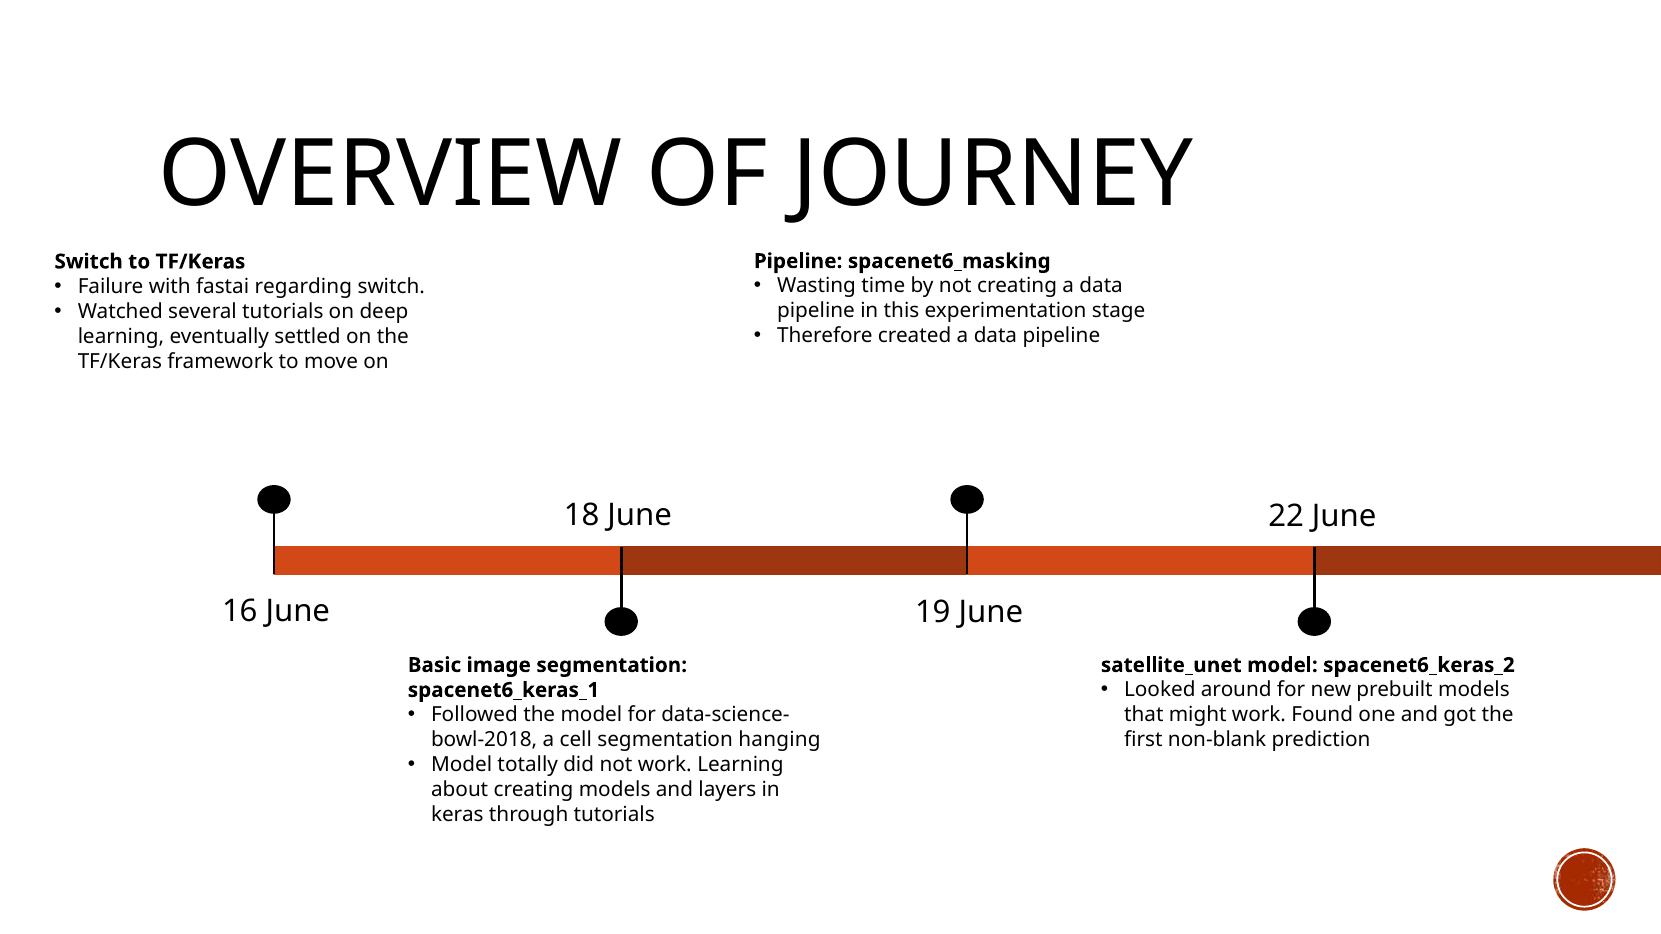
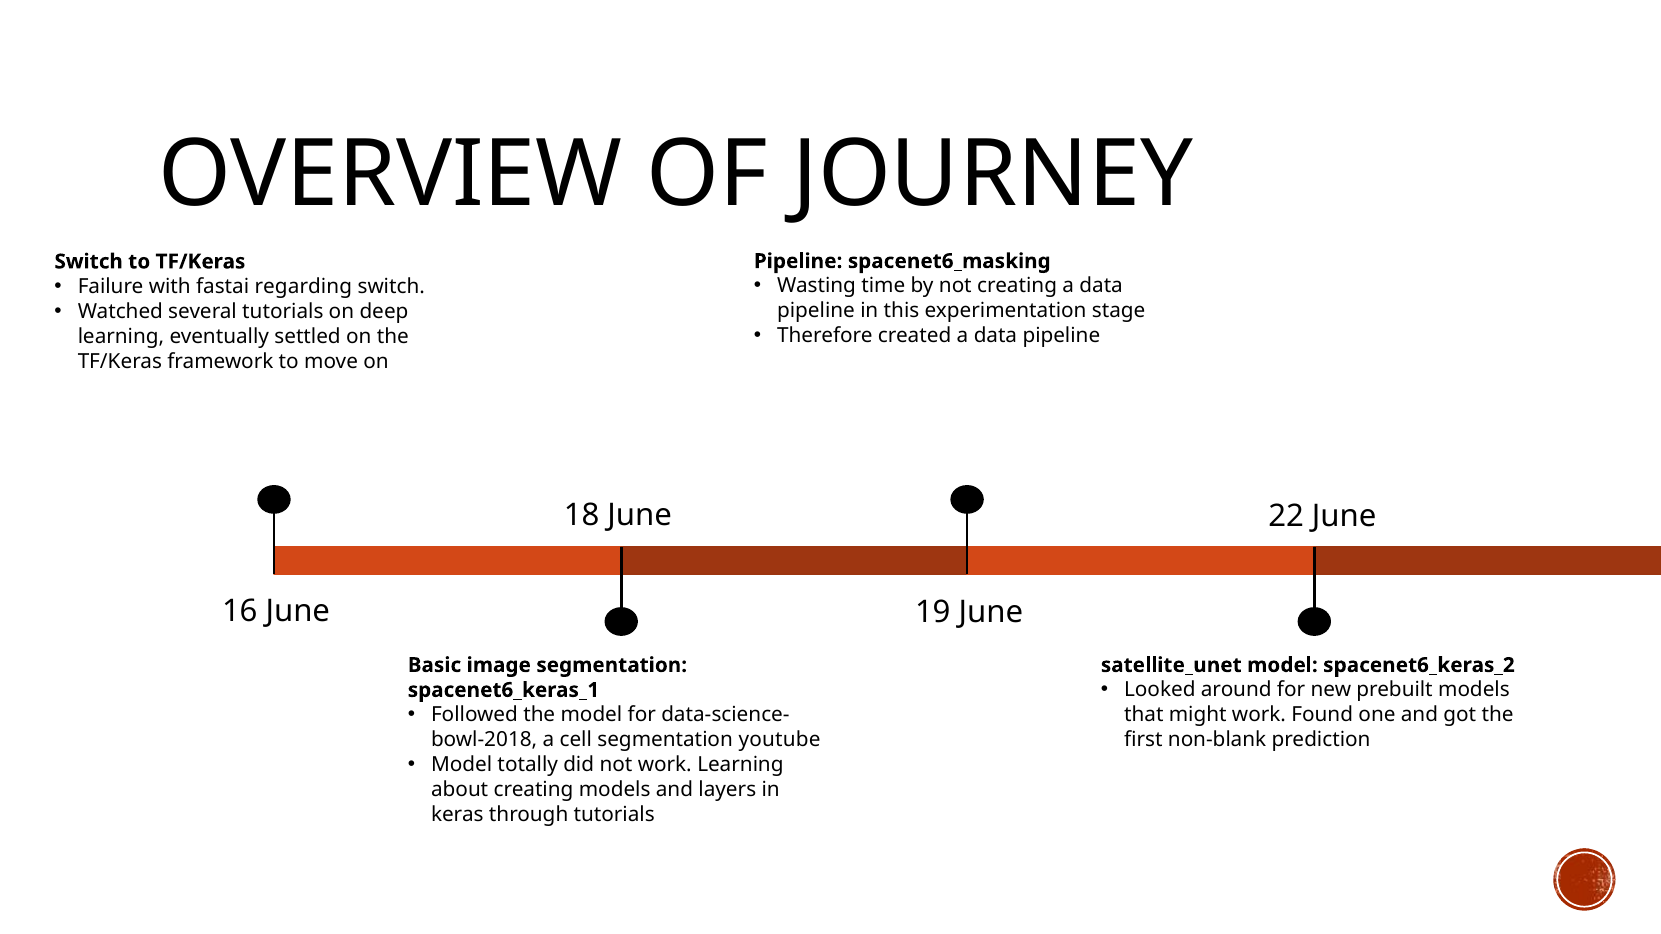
hanging: hanging -> youtube (780, 740)
